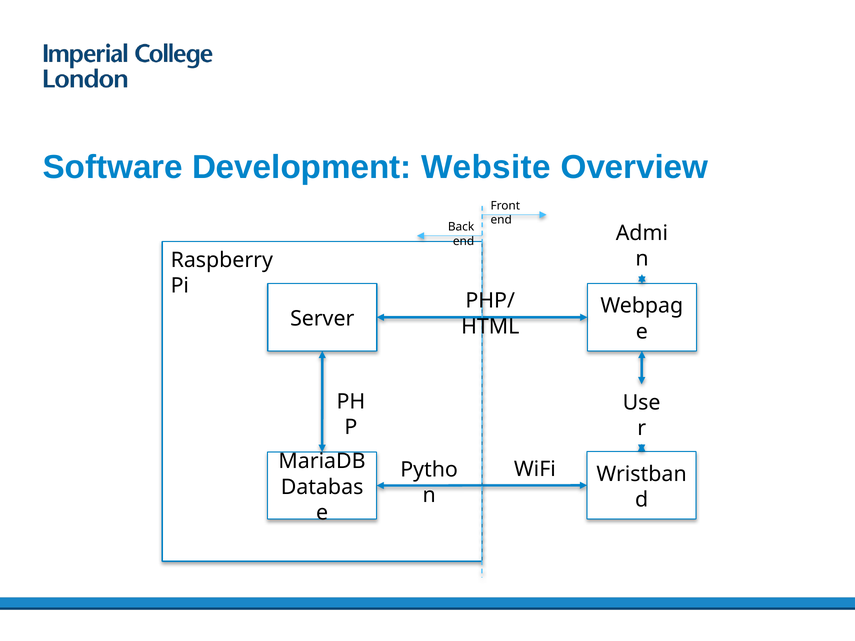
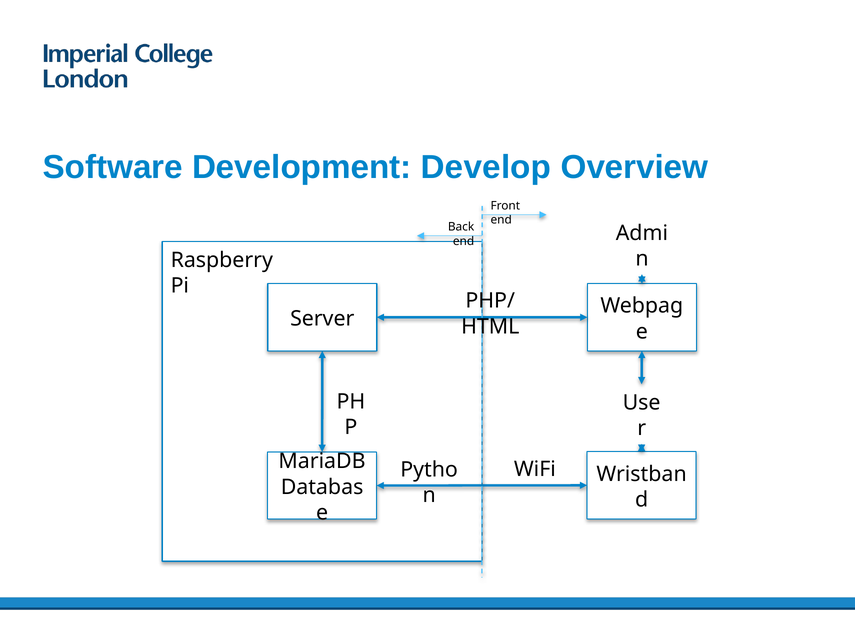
Website: Website -> Develop (486, 167)
